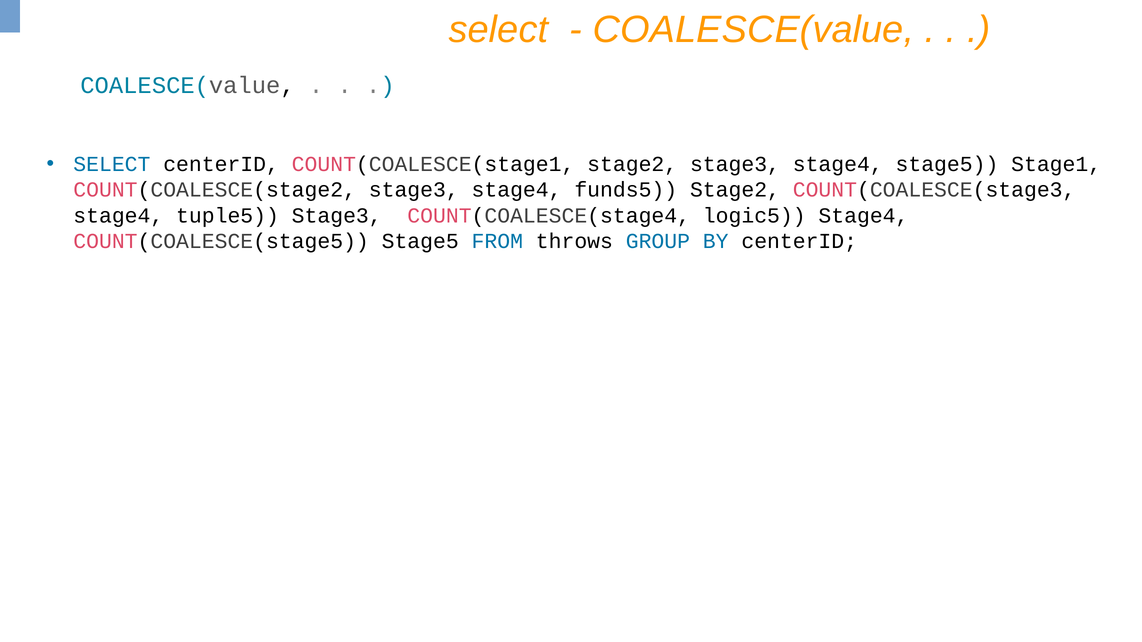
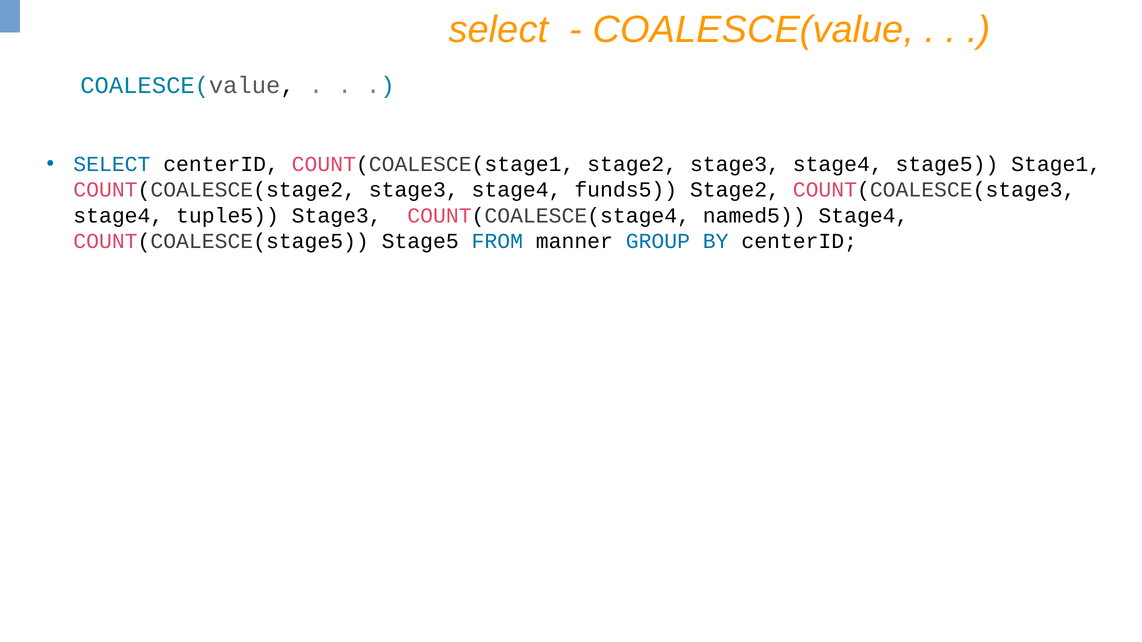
logic5: logic5 -> named5 (754, 216)
throws: throws -> manner (574, 241)
